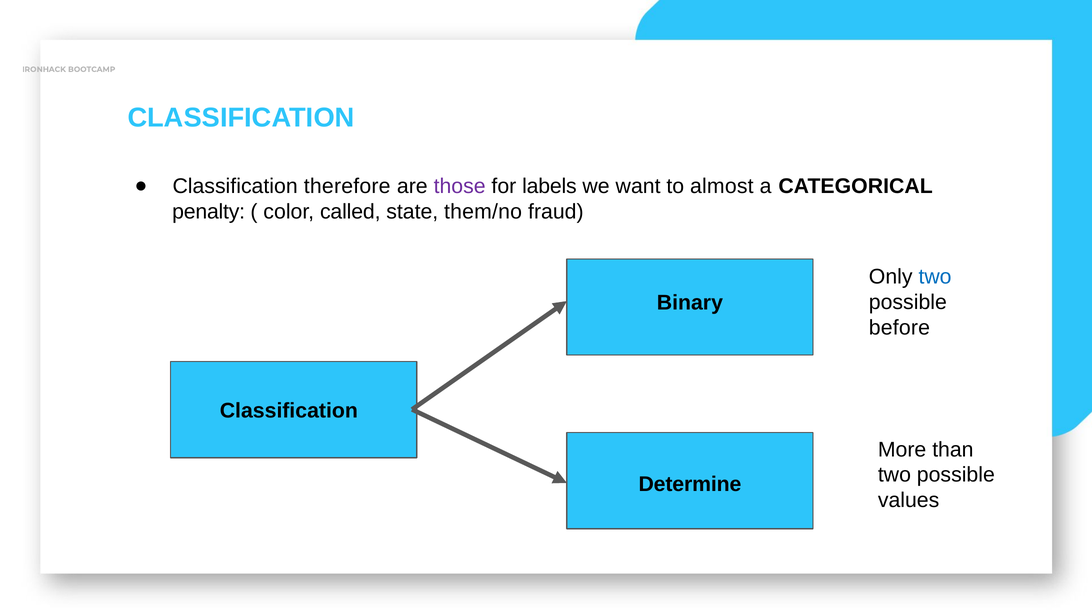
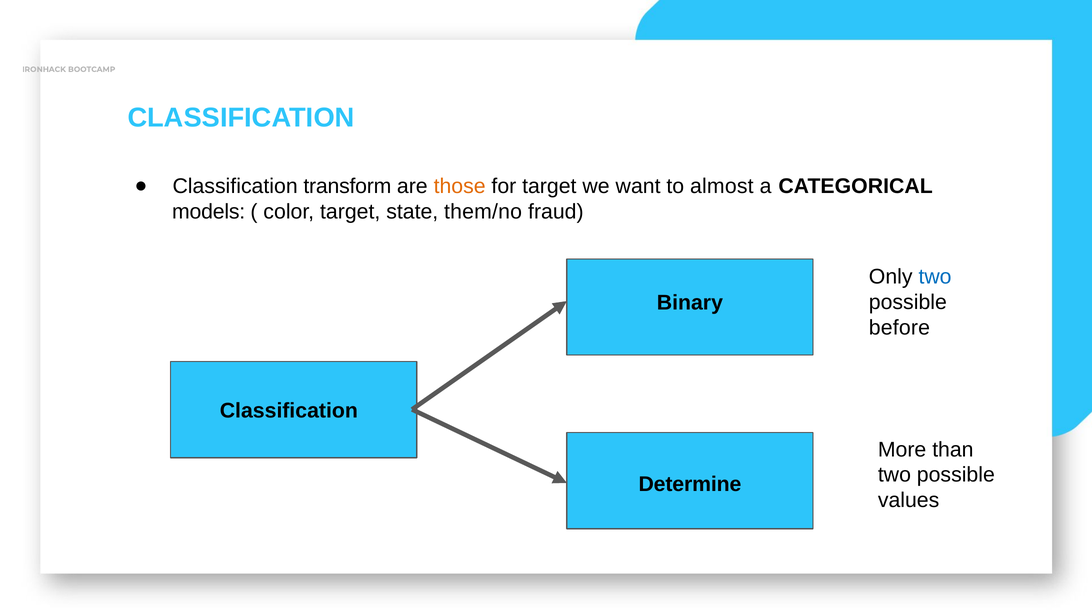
therefore: therefore -> transform (347, 186)
those colour: purple -> orange (460, 186)
for labels: labels -> target (549, 186)
penalty: penalty -> models (209, 212)
color called: called -> target (350, 212)
